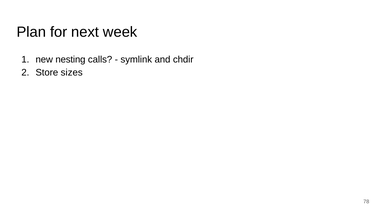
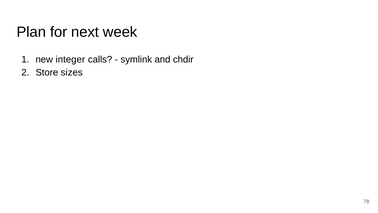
nesting: nesting -> integer (70, 59)
